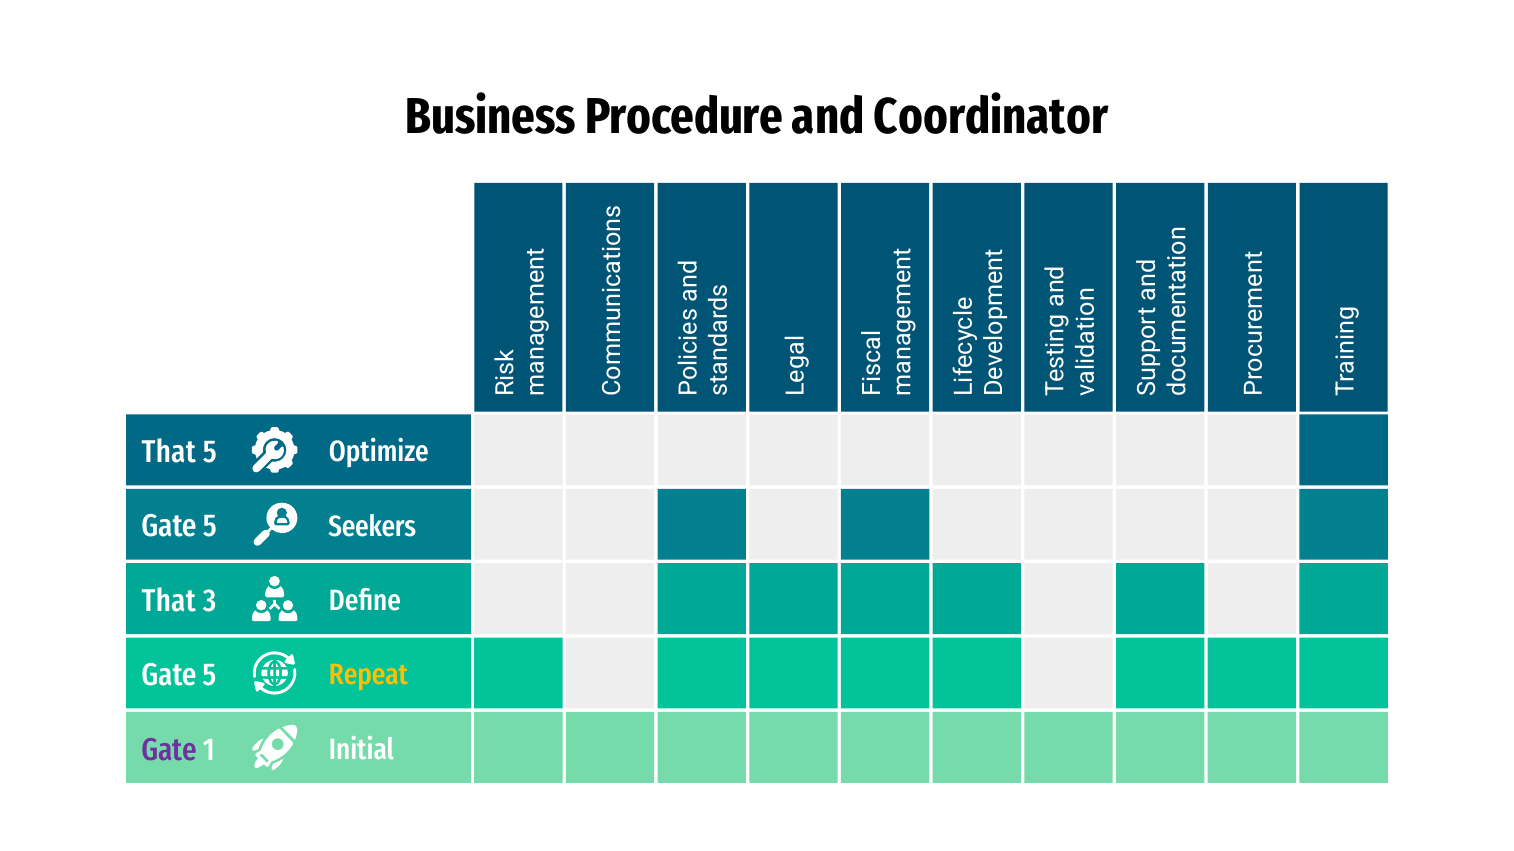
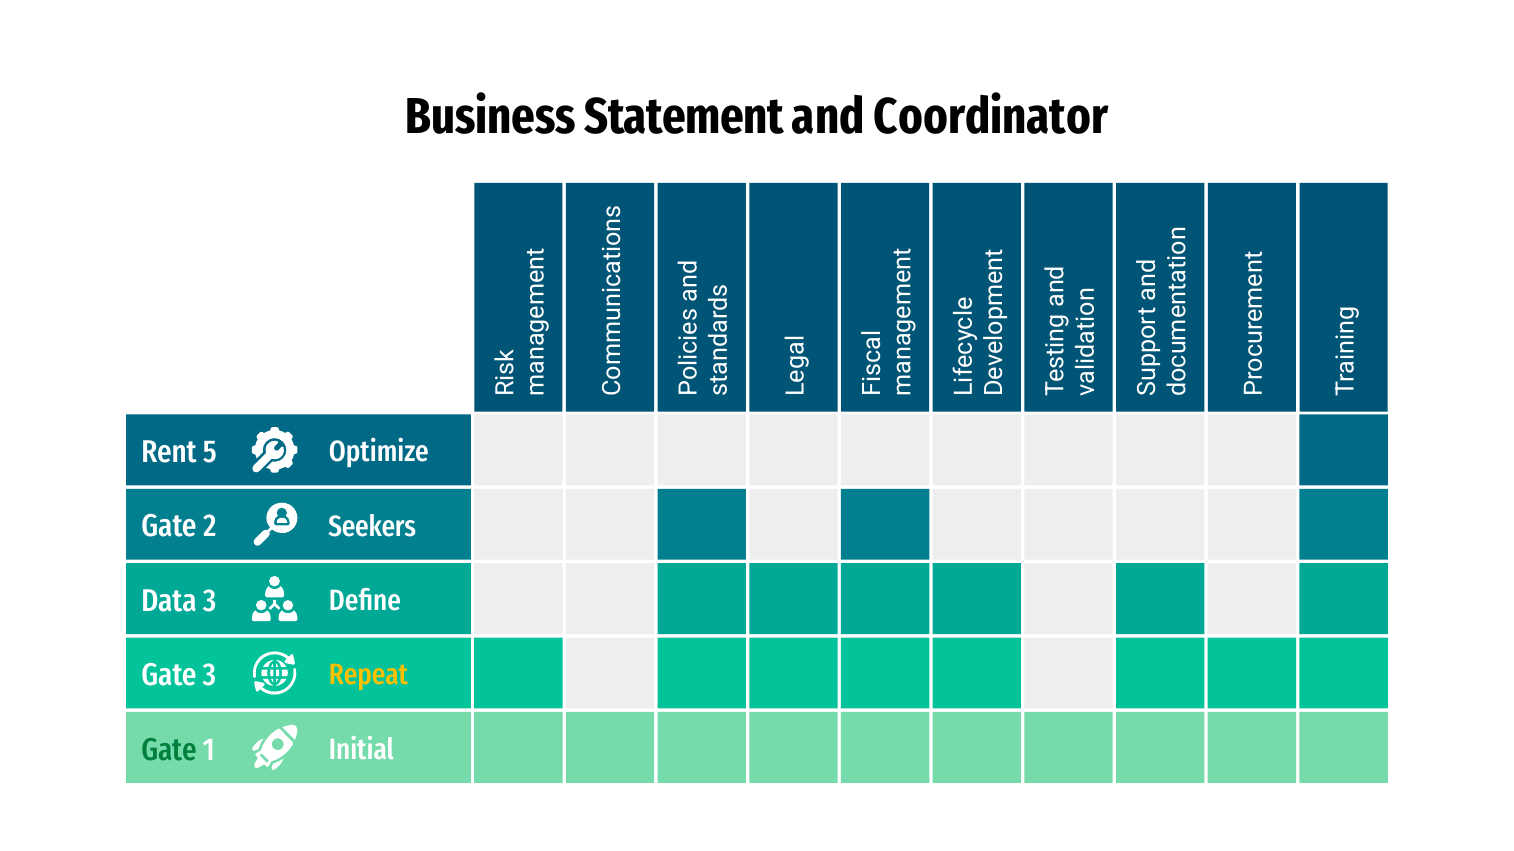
Procedure: Procedure -> Statement (684, 117)
That: That -> Rent (169, 452)
5: 5 -> 2 (210, 527)
That: That -> Data (169, 601)
5: 5 -> 3 (209, 676)
Gate colour: purple -> green (169, 750)
